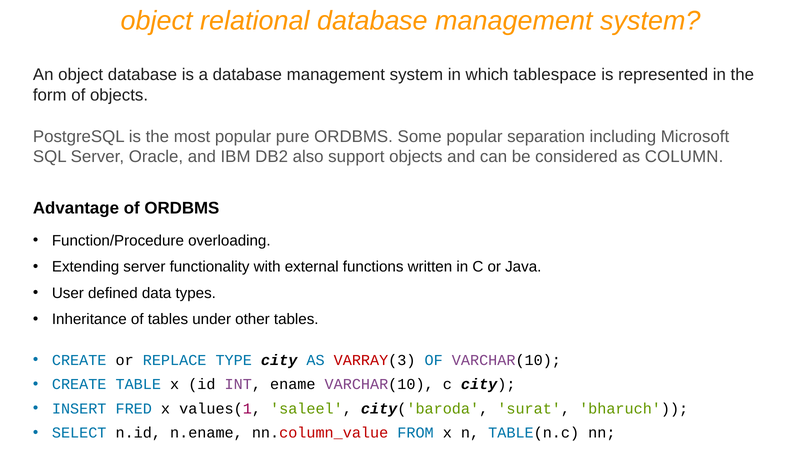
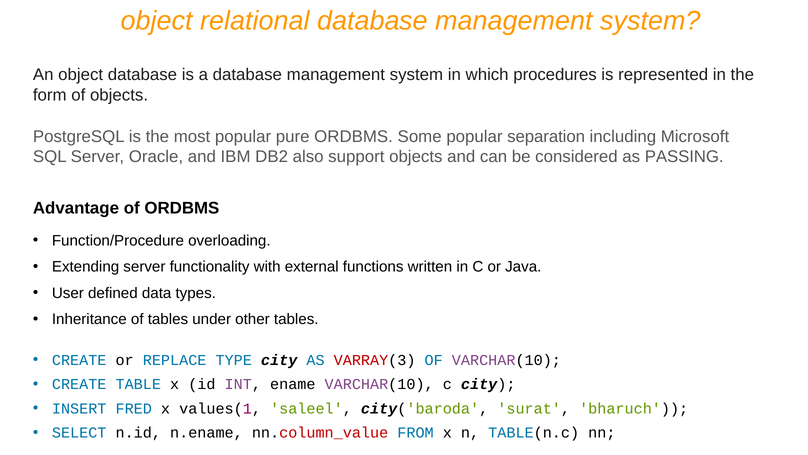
tablespace: tablespace -> procedures (555, 75)
COLUMN: COLUMN -> PASSING (684, 157)
